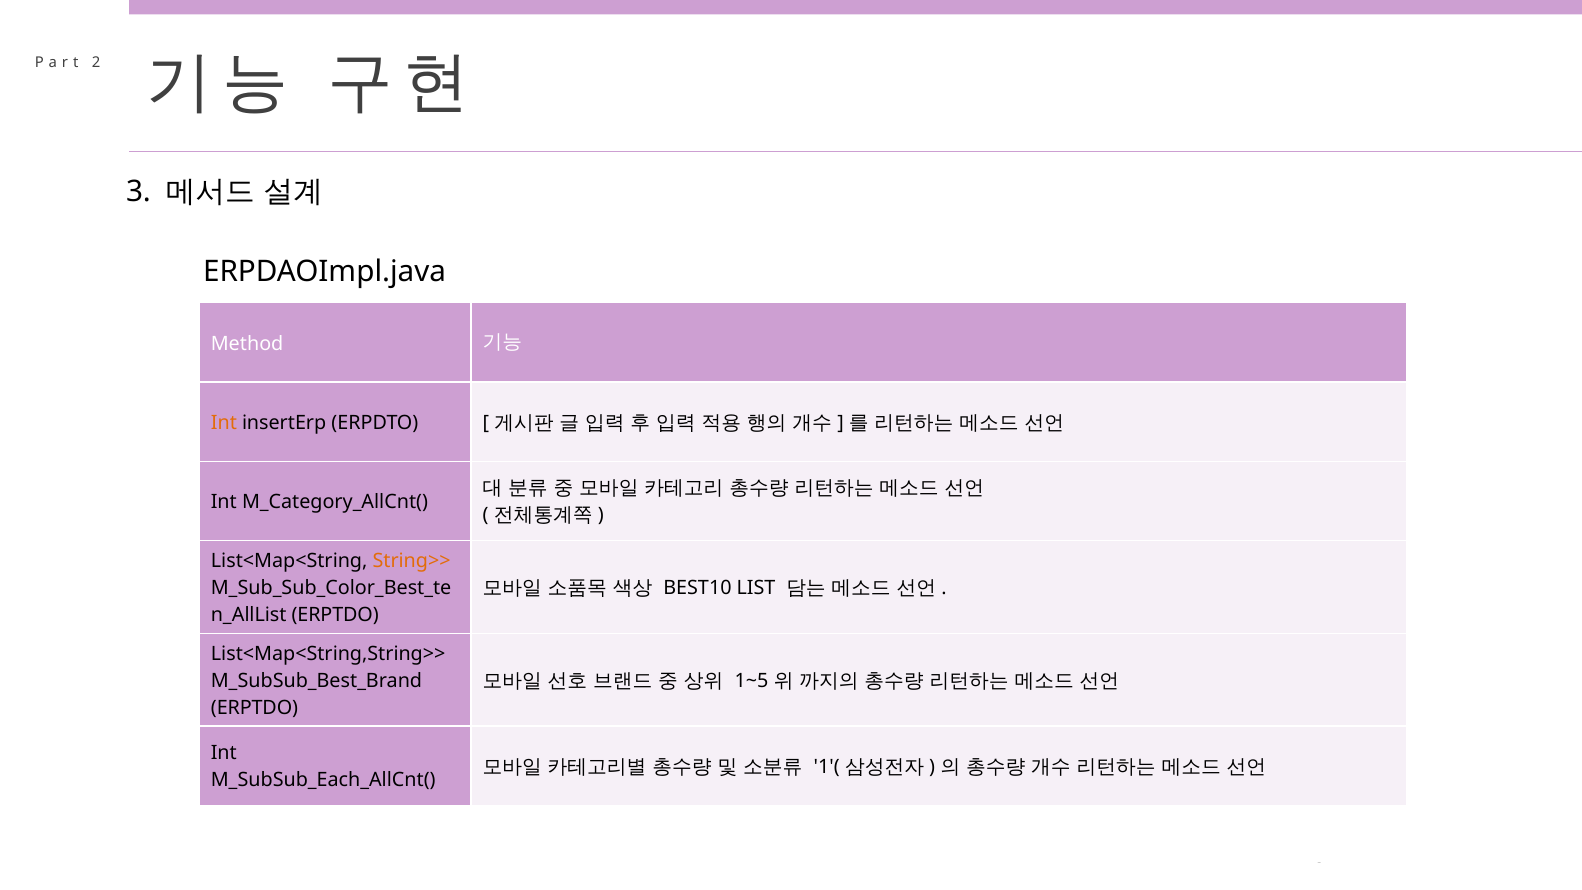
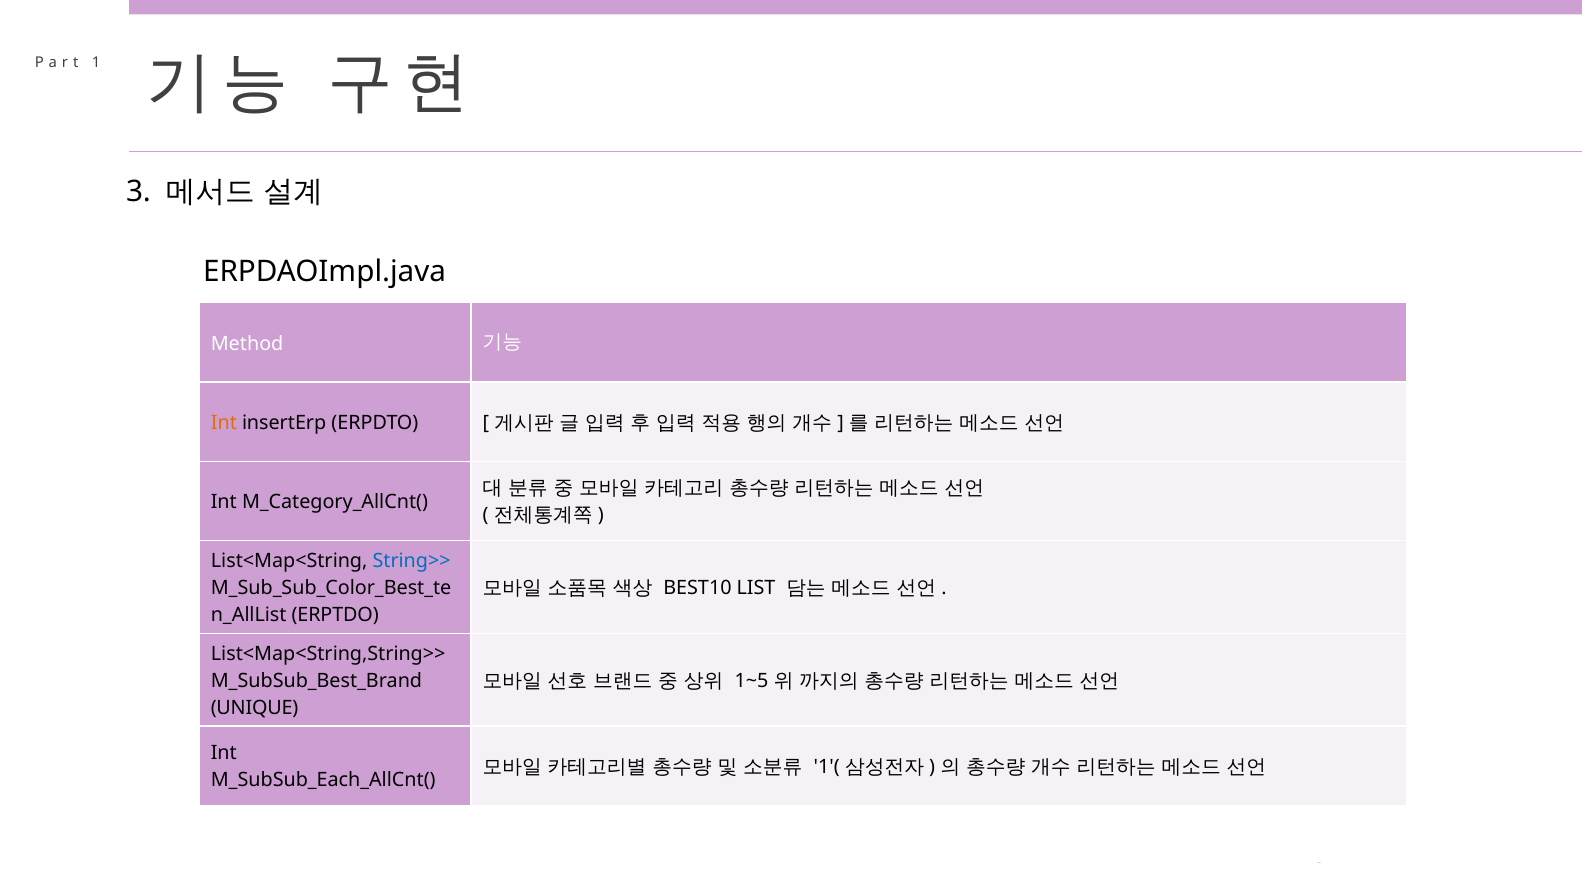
2: 2 -> 1 (96, 63)
String>> colour: orange -> blue (412, 561)
ERPTDO: ERPTDO -> UNIQUE (255, 708)
